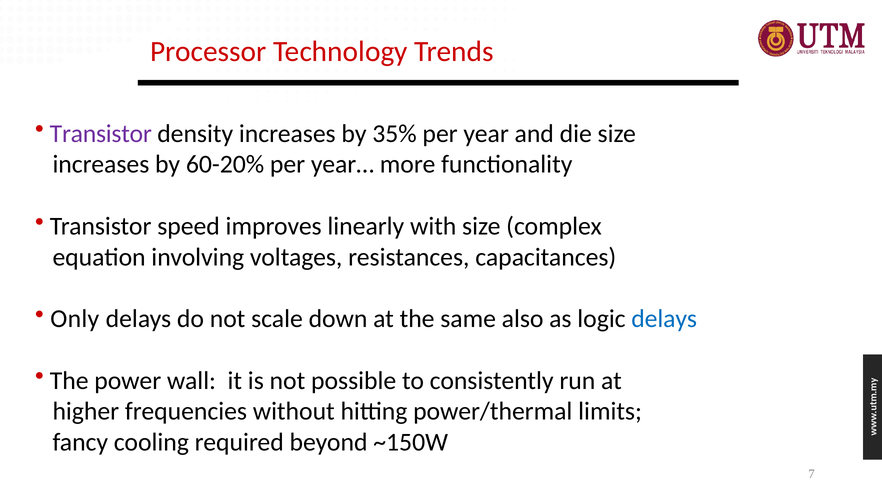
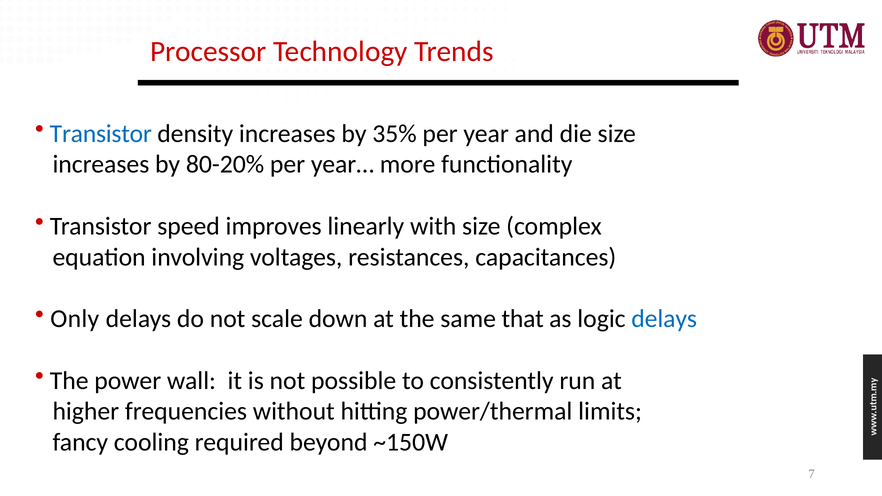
Transistor colour: purple -> blue (101, 134)
60-20%: 60-20% -> 80-20% (225, 164)
also: also -> that (523, 319)
